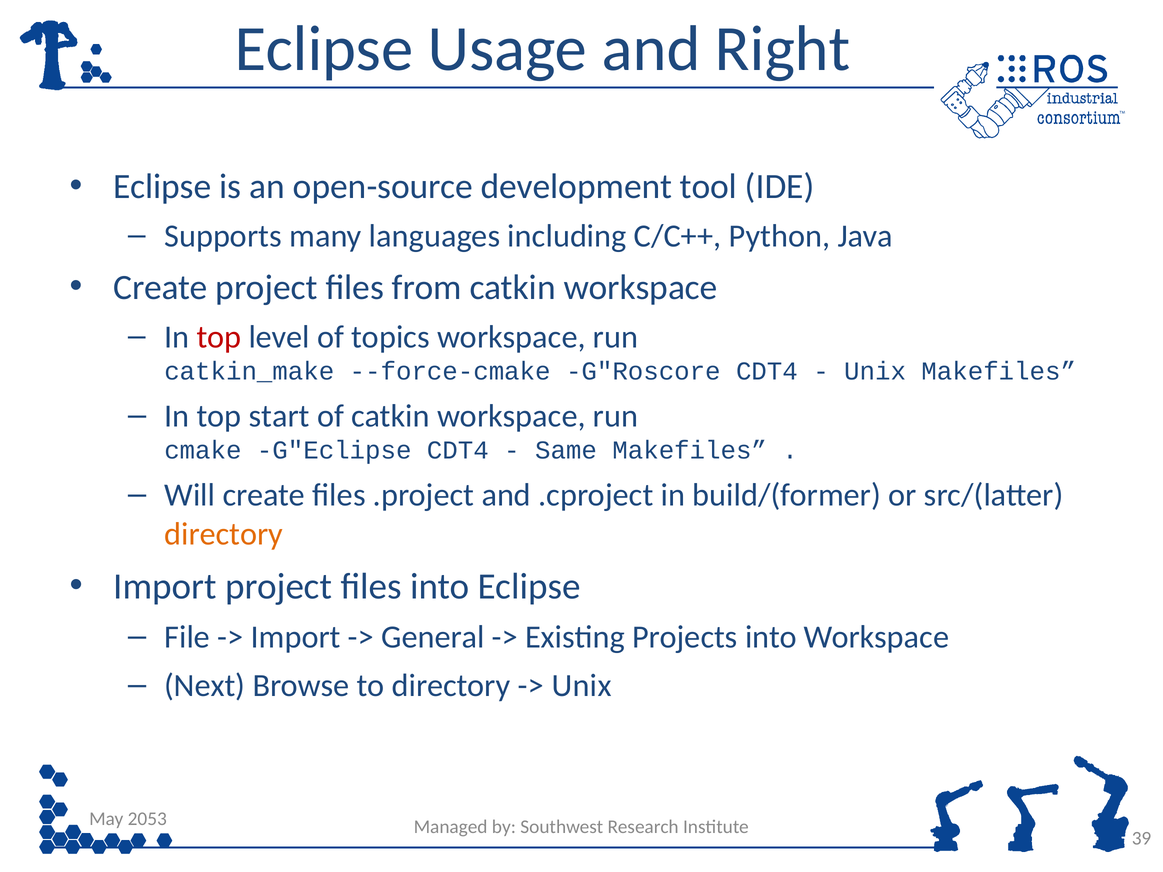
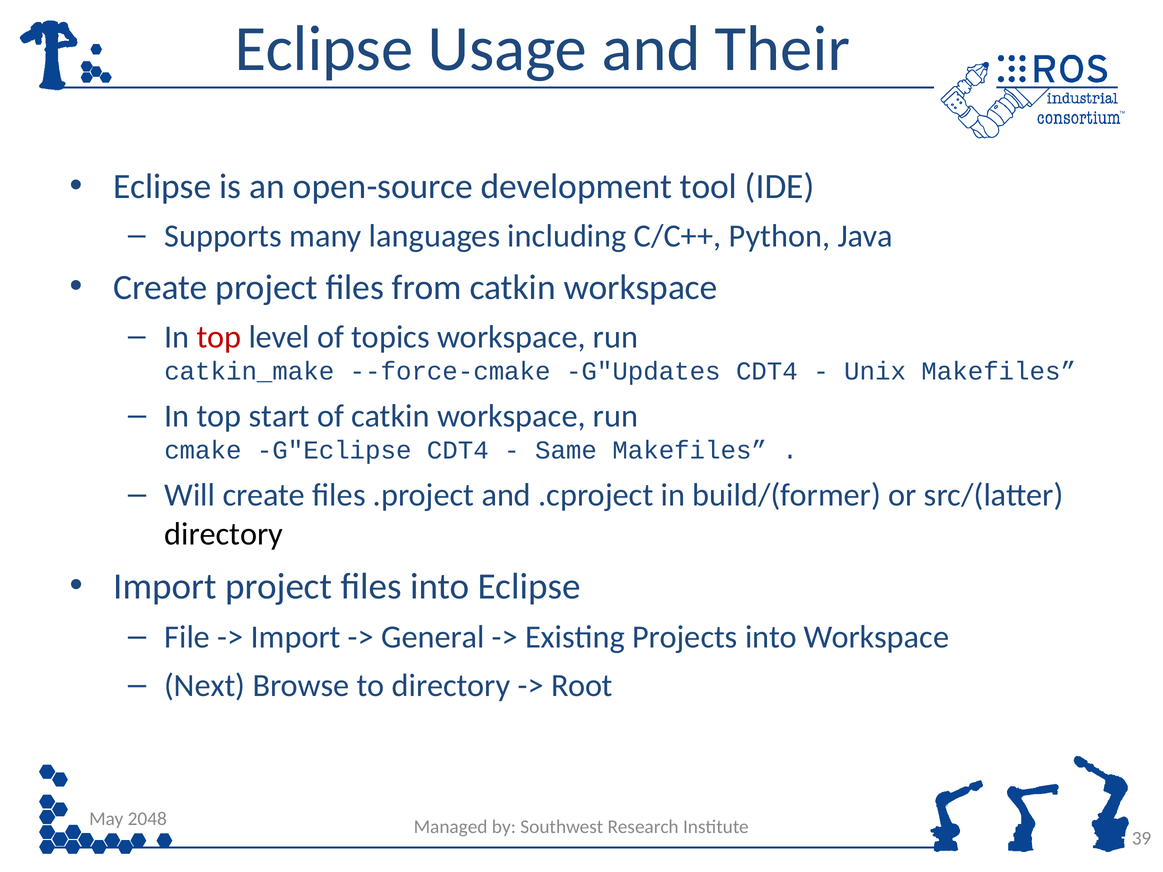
Right: Right -> Their (782, 49)
G"Roscore: G"Roscore -> G"Updates (643, 371)
directory colour: orange -> black (224, 534)
Unix: Unix -> Root (582, 686)
2053: 2053 -> 2048 (147, 819)
